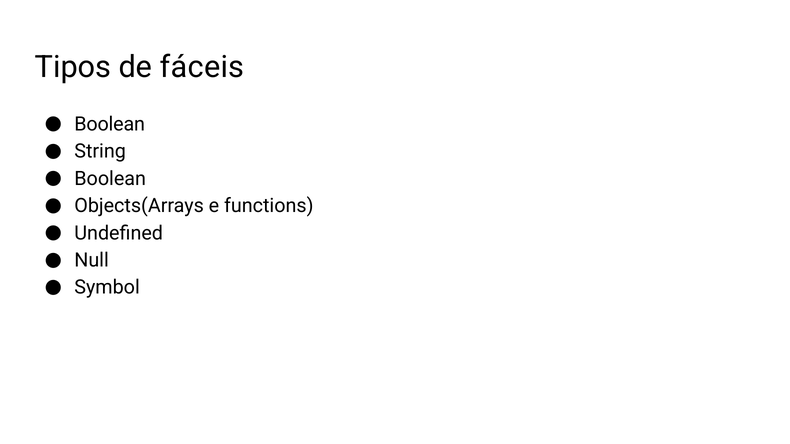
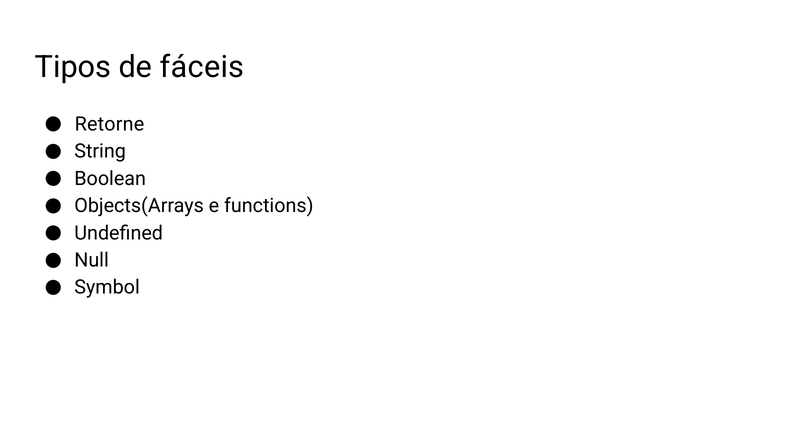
Boolean: Boolean -> Retorne (109, 124)
